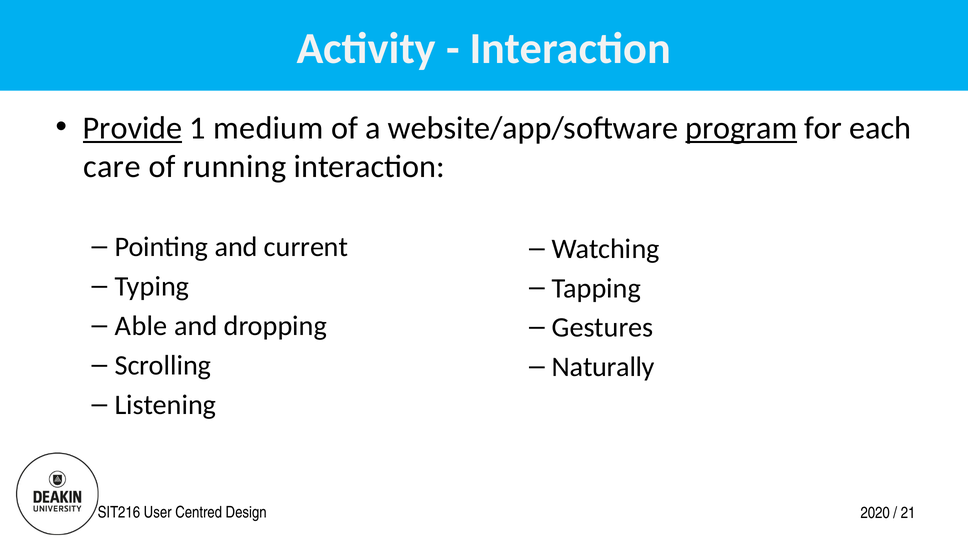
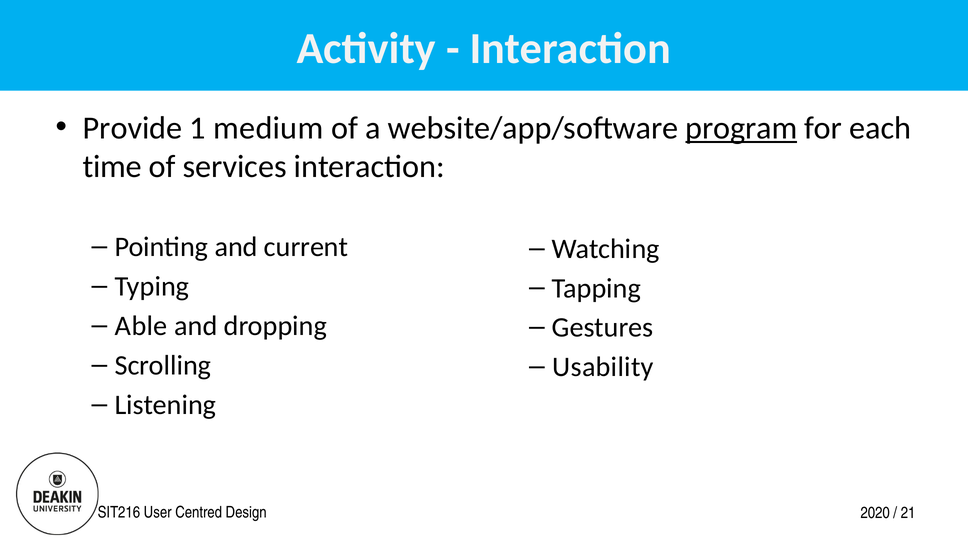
Provide underline: present -> none (133, 128)
care: care -> time (112, 167)
running: running -> services (235, 167)
Naturally: Naturally -> Usability (603, 367)
